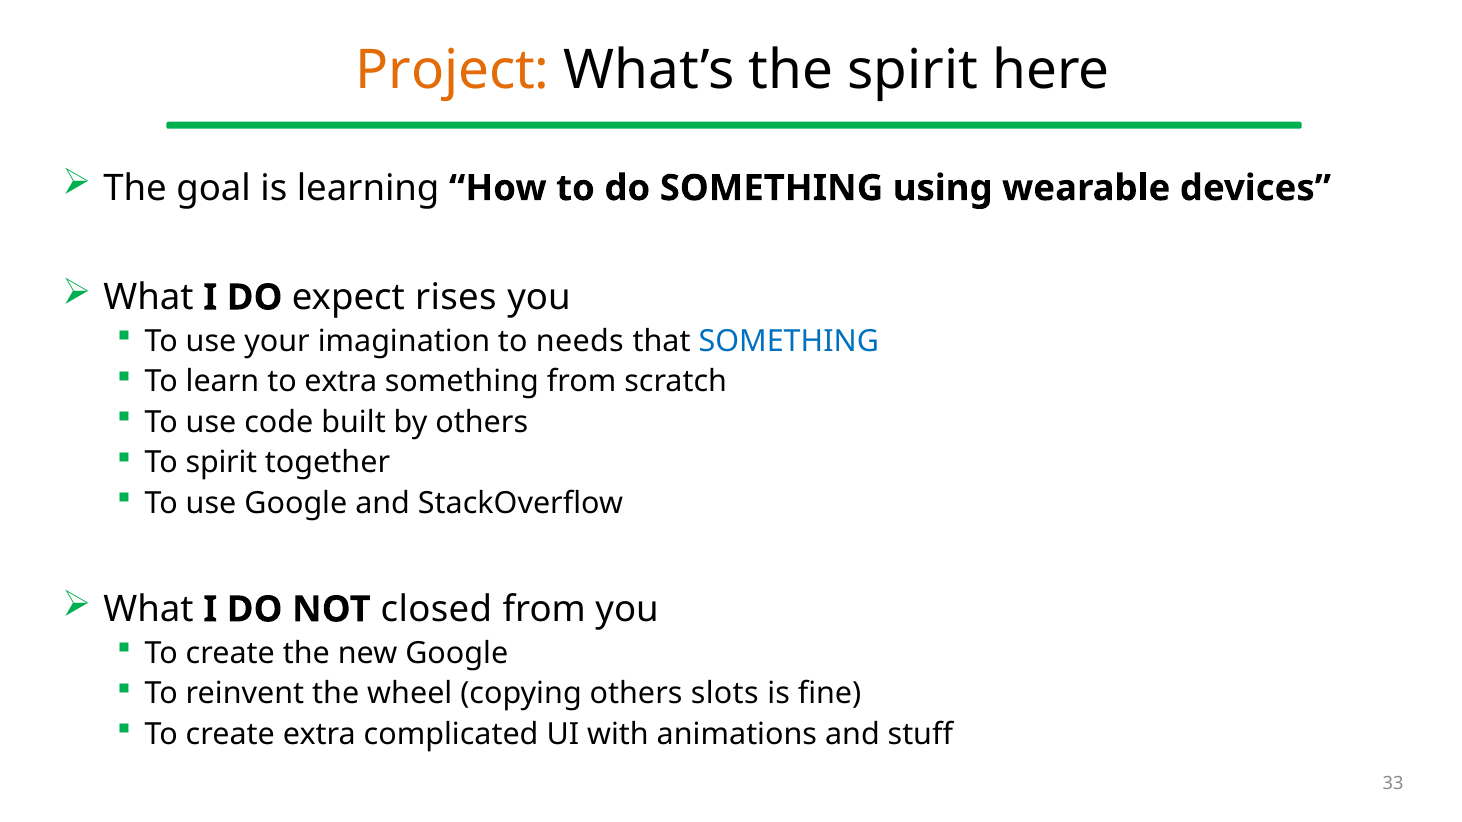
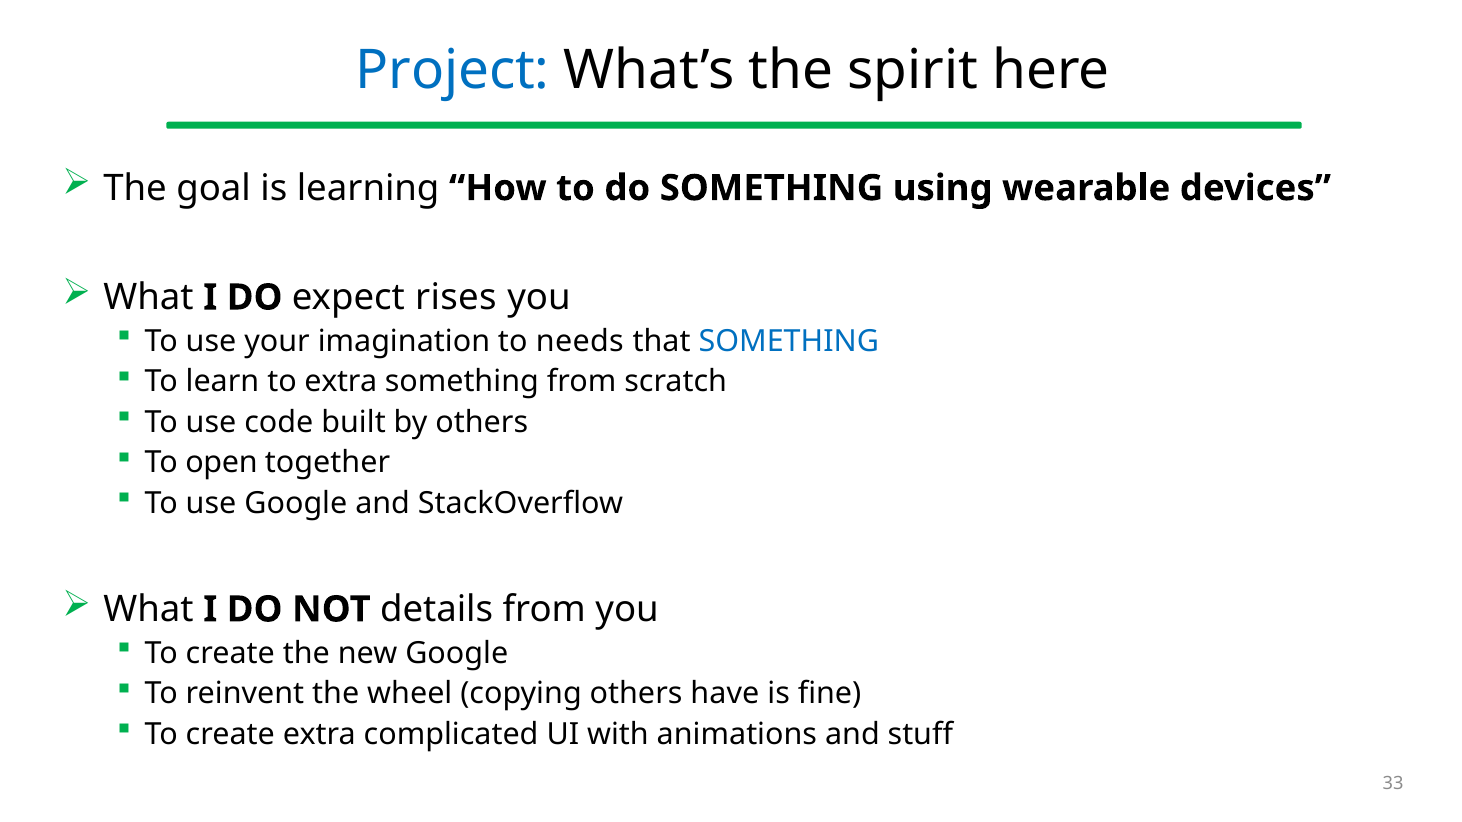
Project colour: orange -> blue (453, 71)
To spirit: spirit -> open (221, 463)
closed: closed -> details (437, 610)
slots: slots -> have (725, 694)
